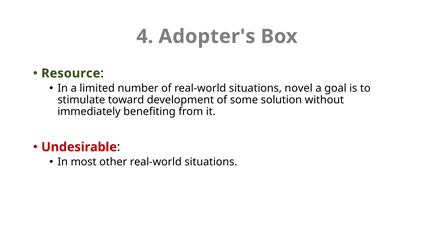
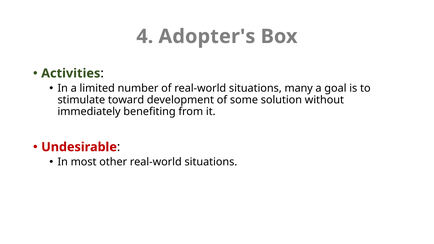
Resource: Resource -> Activities (71, 73)
novel: novel -> many (299, 88)
